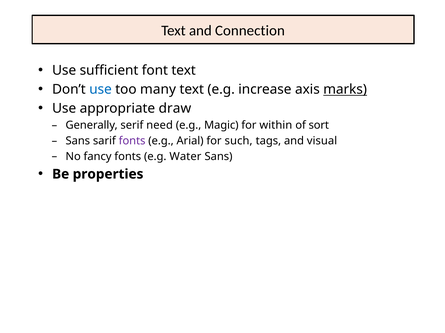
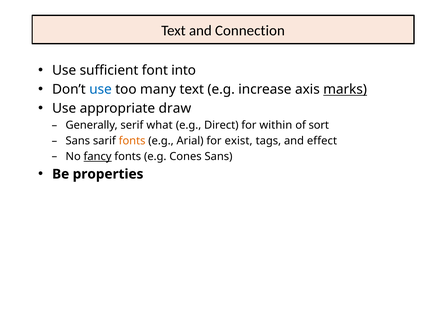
font text: text -> into (184, 71)
need: need -> what (160, 126)
Magic: Magic -> Direct (221, 126)
fonts colour: purple -> orange (132, 141)
such: such -> exist (239, 141)
visual: visual -> effect (322, 141)
fancy underline: none -> present (98, 157)
Water: Water -> Cones (186, 157)
